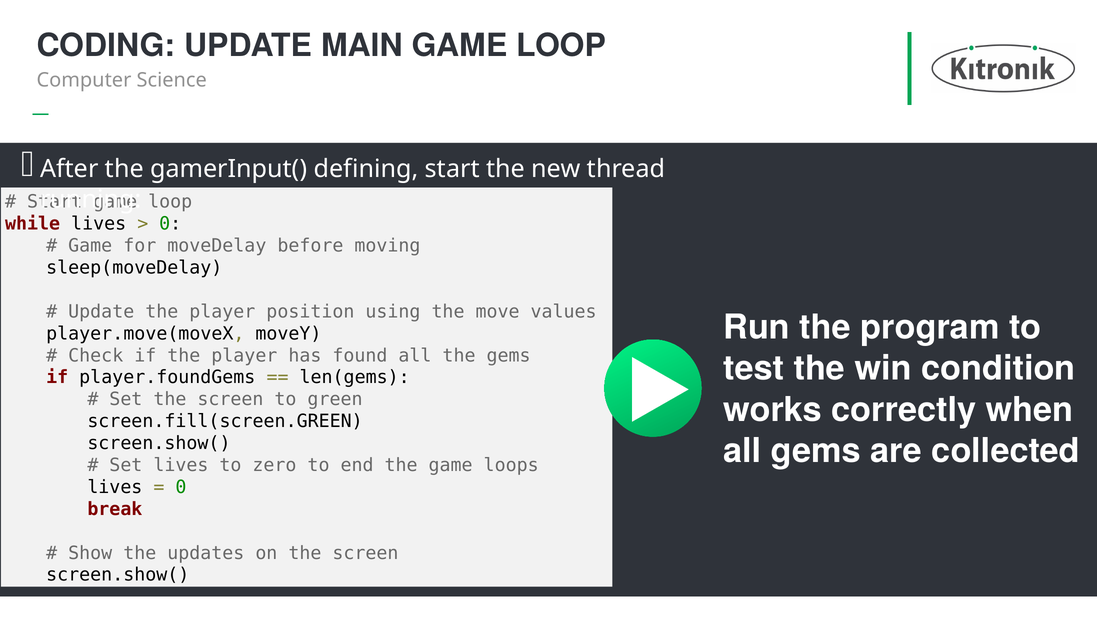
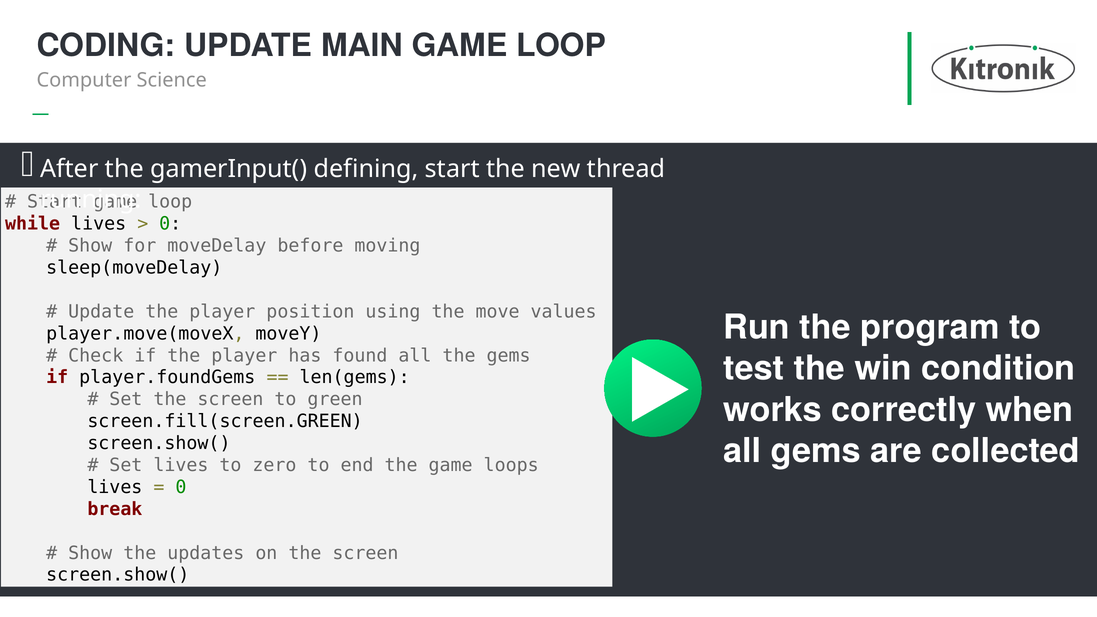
Game: Game -> Show (90, 246)
